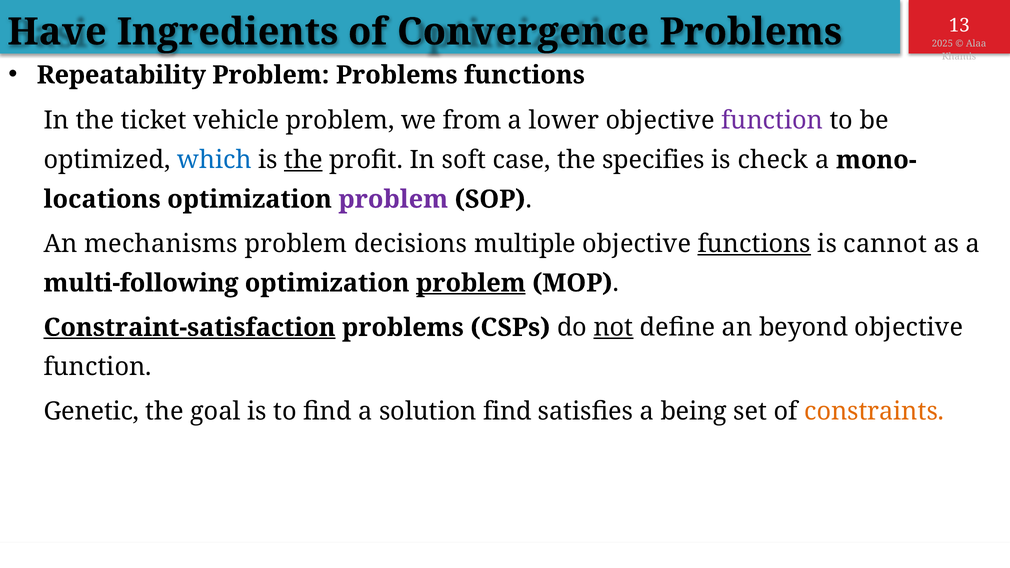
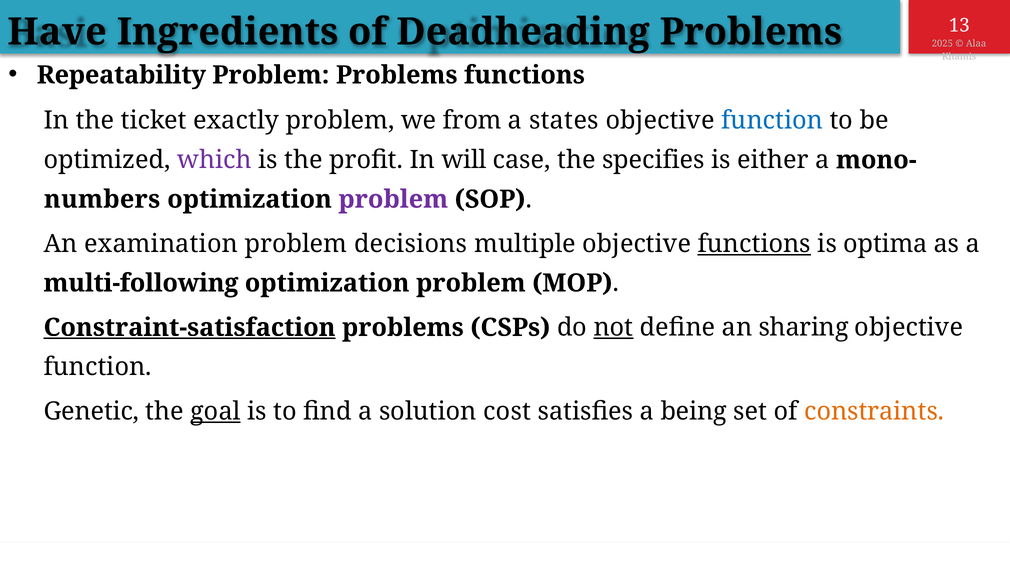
Convergence: Convergence -> Deadheading (523, 32)
vehicle: vehicle -> exactly (236, 121)
lower: lower -> states (564, 121)
function colour: purple -> blue (772, 121)
which colour: blue -> purple (214, 160)
the underline: present -> none (303, 160)
soft: soft -> will (464, 160)
check: check -> either (773, 160)
locations: locations -> numbers (102, 199)
mechanisms: mechanisms -> examination (161, 244)
cannot: cannot -> optima (885, 244)
problem underline: present -> none (471, 283)
beyond: beyond -> sharing (804, 328)
goal underline: none -> present (216, 411)
solution find: find -> cost (507, 411)
